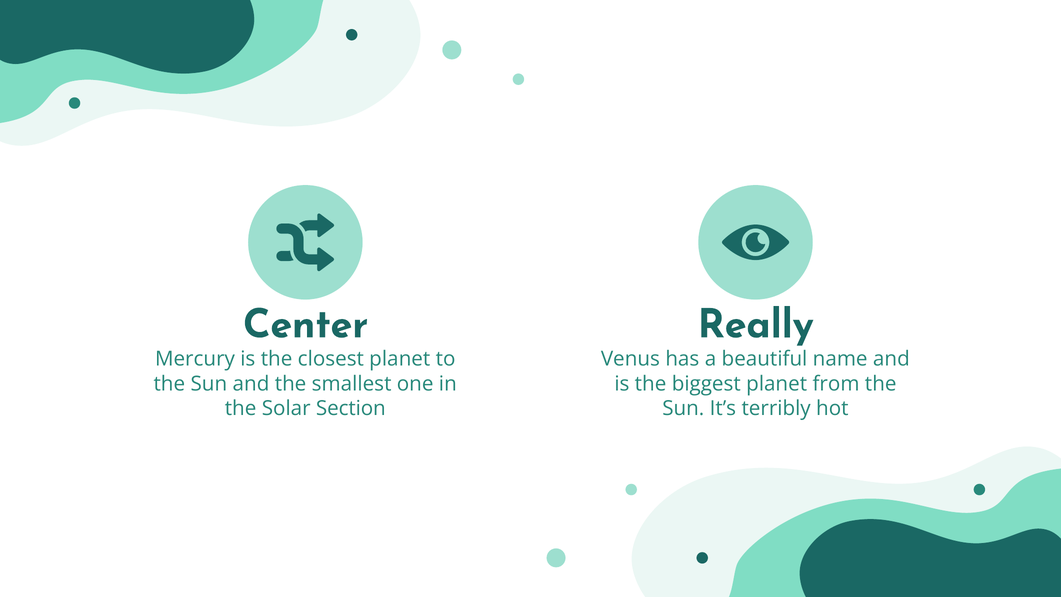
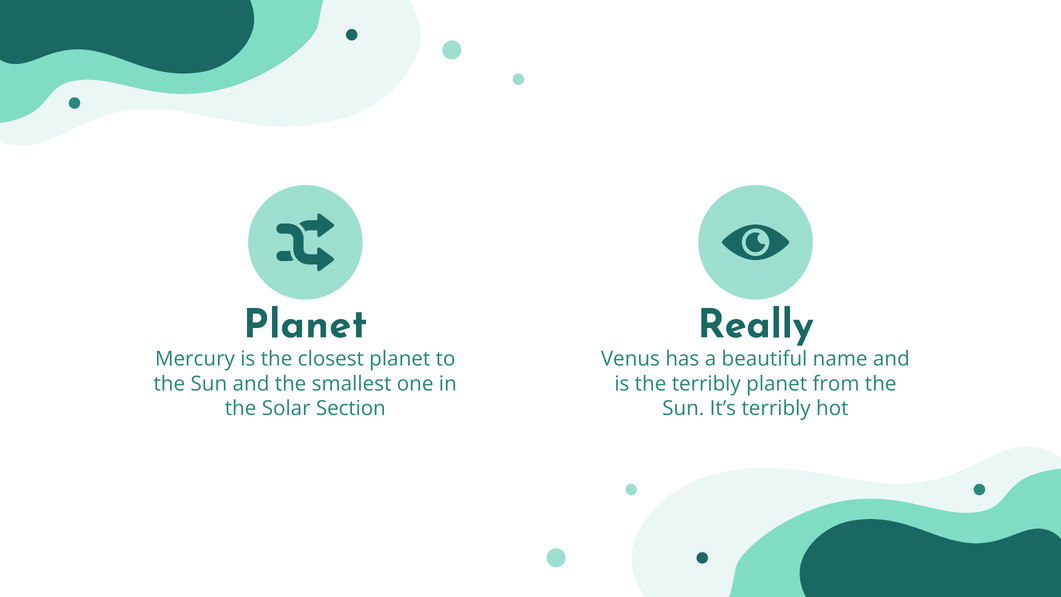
Center: Center -> Planet (305, 324)
the biggest: biggest -> terribly (706, 384)
